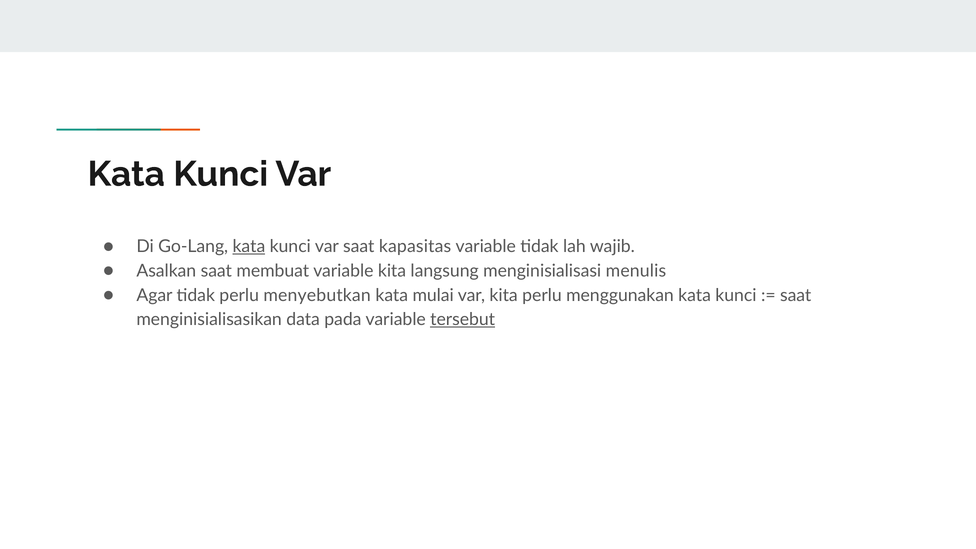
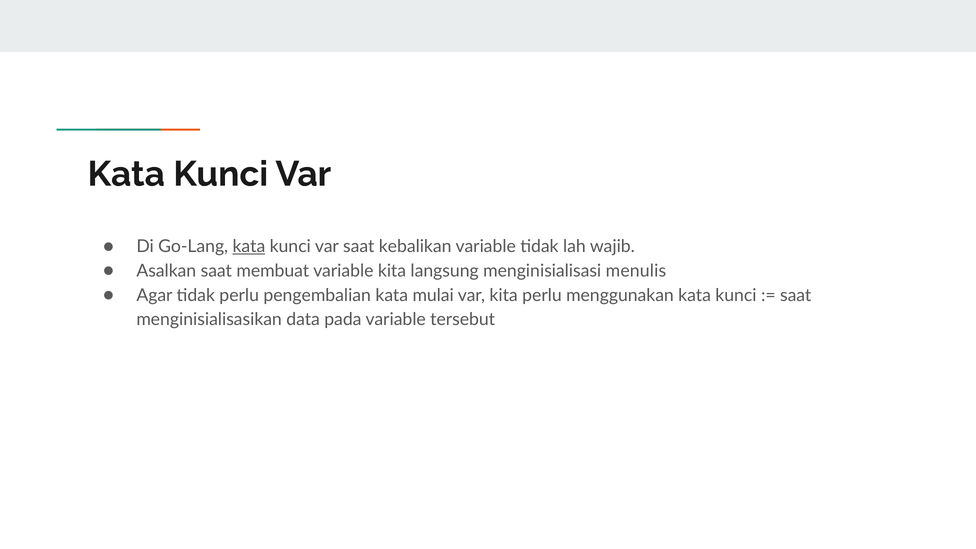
kapasitas: kapasitas -> kebalikan (415, 247)
menyebutkan: menyebutkan -> pengembalian (317, 295)
tersebut underline: present -> none (463, 320)
